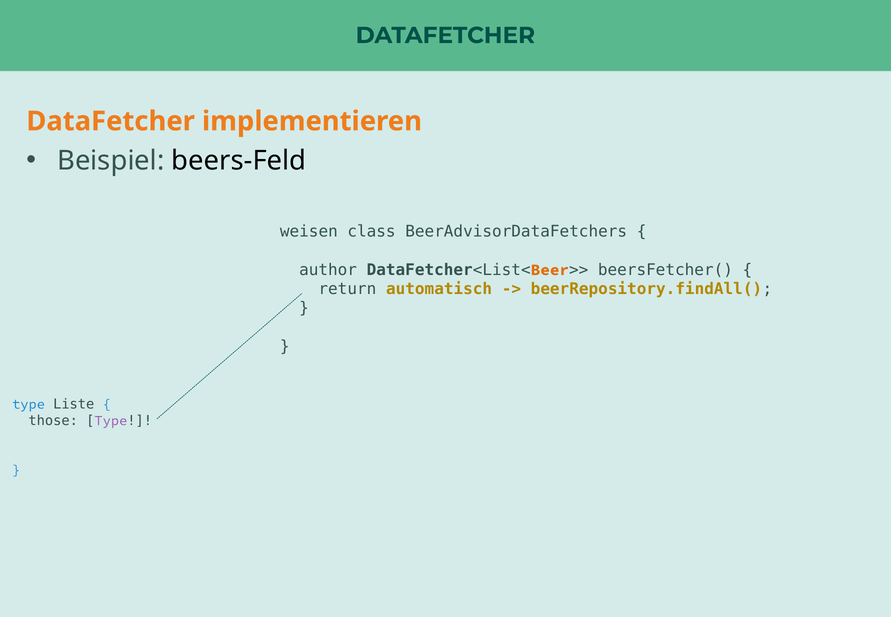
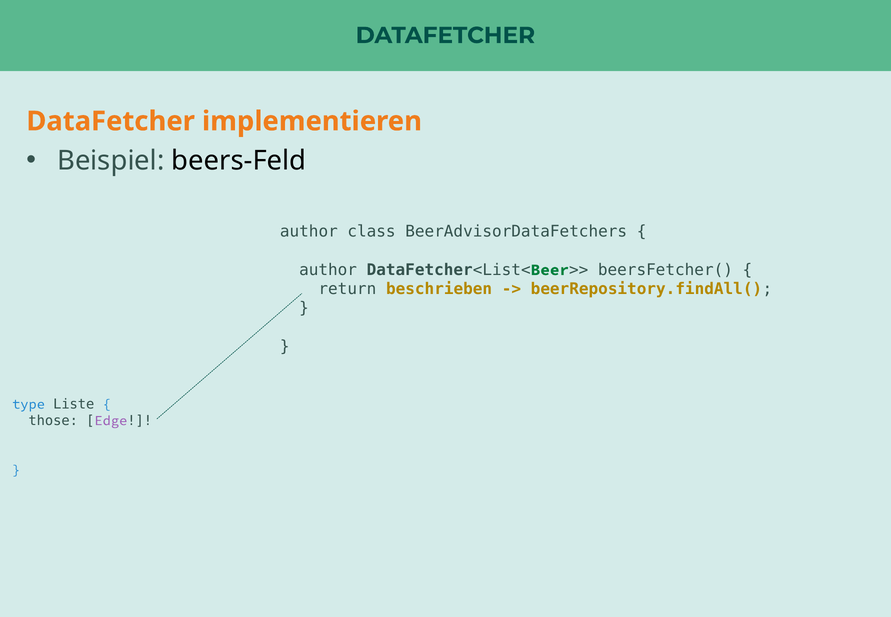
weisen: weisen -> author (309, 231)
Beer colour: orange -> green (550, 270)
automatisch: automatisch -> beschrieben (439, 289)
Type: Type -> Edge (111, 420)
